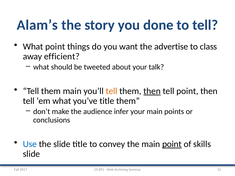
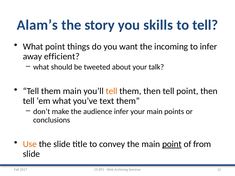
done: done -> skills (158, 25)
advertise: advertise -> incoming (171, 47)
to class: class -> infer (208, 47)
then underline: present -> none (152, 91)
you’ve title: title -> text (107, 101)
Use colour: blue -> orange (30, 144)
skills: skills -> from (202, 144)
